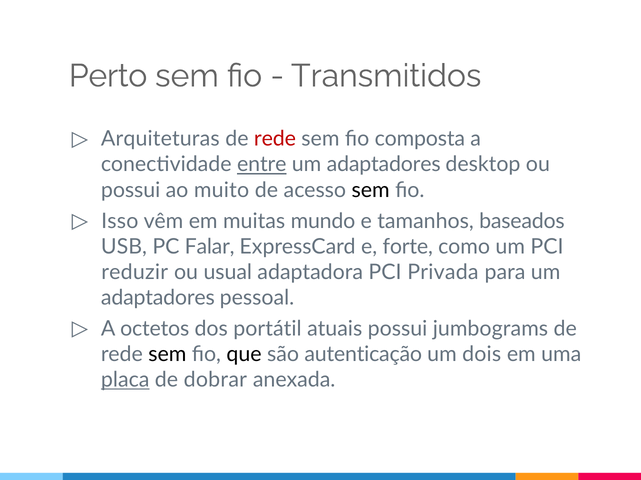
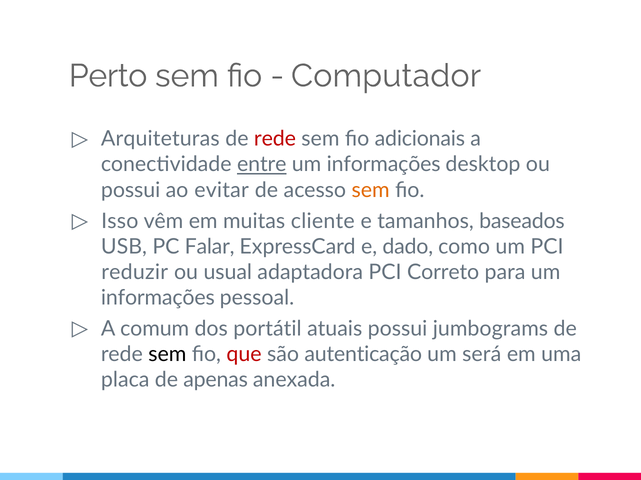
Transmitidos: Transmitidos -> Computador (386, 76)
composta: composta -> adicionais (420, 139)
adaptadores: adaptadores -> informações (384, 165)
muito: muito -> evitar (222, 190)
sem colour: black -> orange (371, 190)
mundo: mundo -> cliente (323, 221)
forte: forte -> dado (408, 247)
Privada: Privada -> Correto (443, 273)
adaptadores: adaptadores -> informações (158, 298)
octetos: octetos -> comum (155, 329)
que colour: black -> red (244, 355)
dois: dois -> será (482, 355)
placa underline: present -> none (125, 381)
dobrar: dobrar -> apenas (216, 381)
